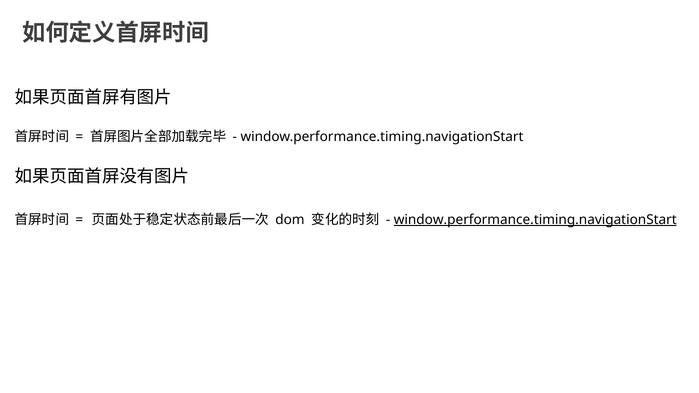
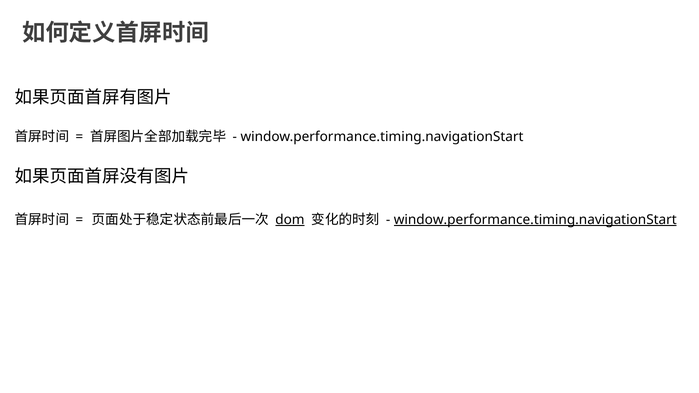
dom underline: none -> present (290, 220)
